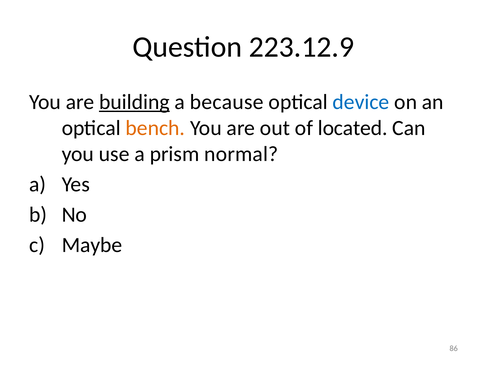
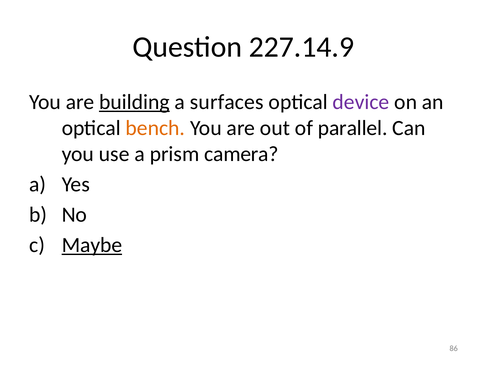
223.12.9: 223.12.9 -> 227.14.9 (301, 47)
because: because -> surfaces (227, 102)
device colour: blue -> purple (361, 102)
located: located -> parallel (353, 128)
normal: normal -> camera (241, 154)
Maybe underline: none -> present (92, 245)
